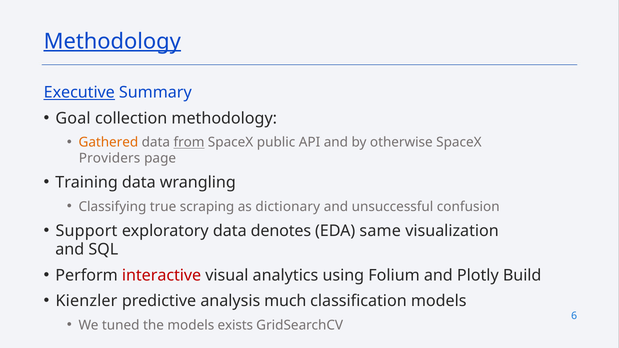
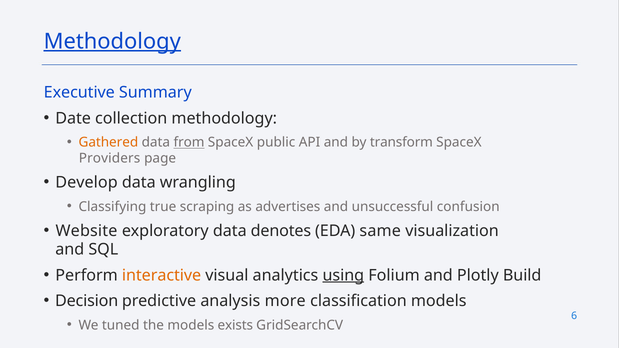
Executive underline: present -> none (79, 93)
Goal: Goal -> Date (73, 118)
otherwise: otherwise -> transform (401, 143)
Training: Training -> Develop (87, 183)
dictionary: dictionary -> advertises (288, 207)
Support: Support -> Website (86, 231)
interactive colour: red -> orange (162, 275)
using underline: none -> present (343, 275)
Kienzler: Kienzler -> Decision (87, 301)
much: much -> more (285, 301)
